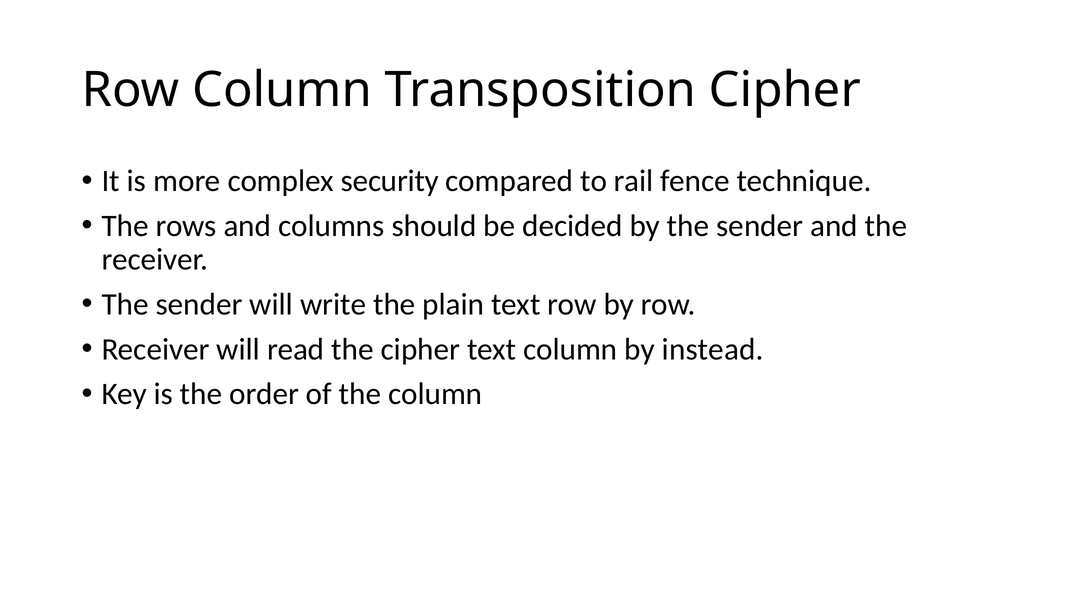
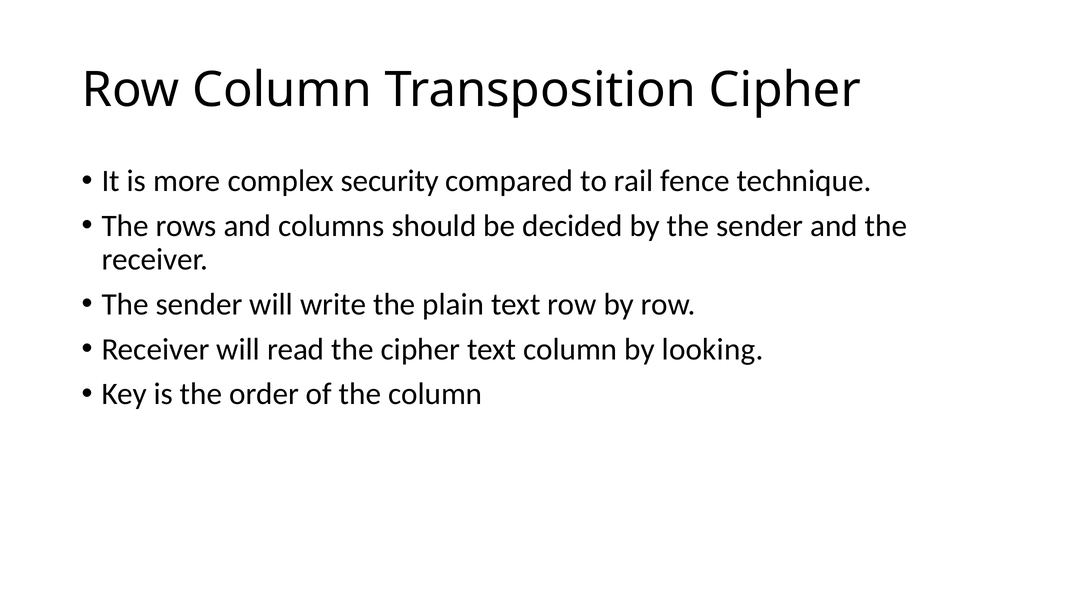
instead: instead -> looking (713, 349)
